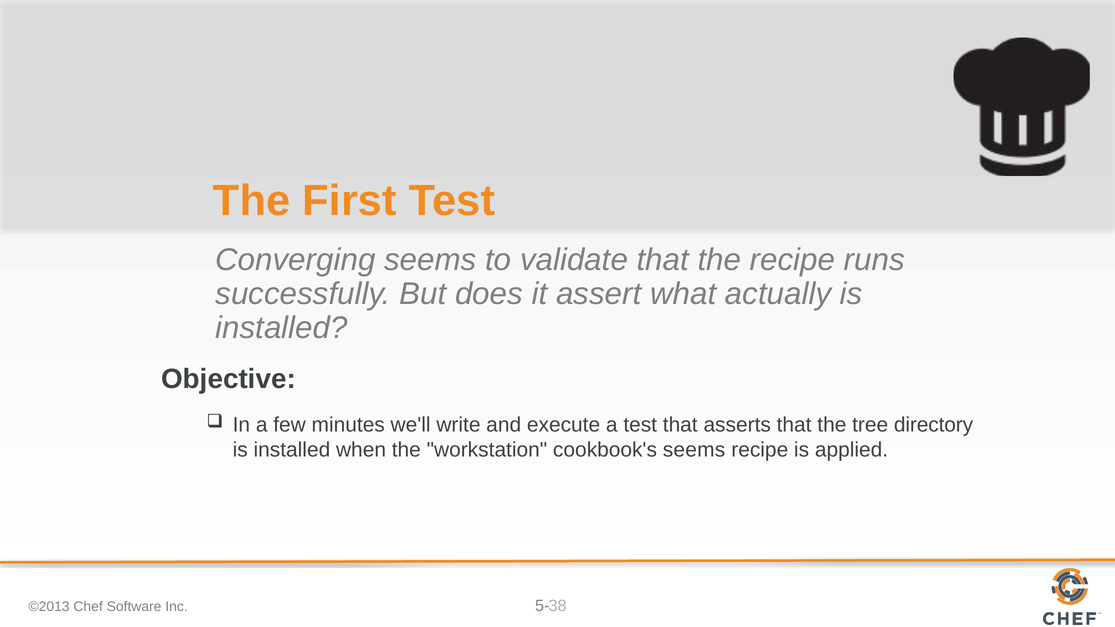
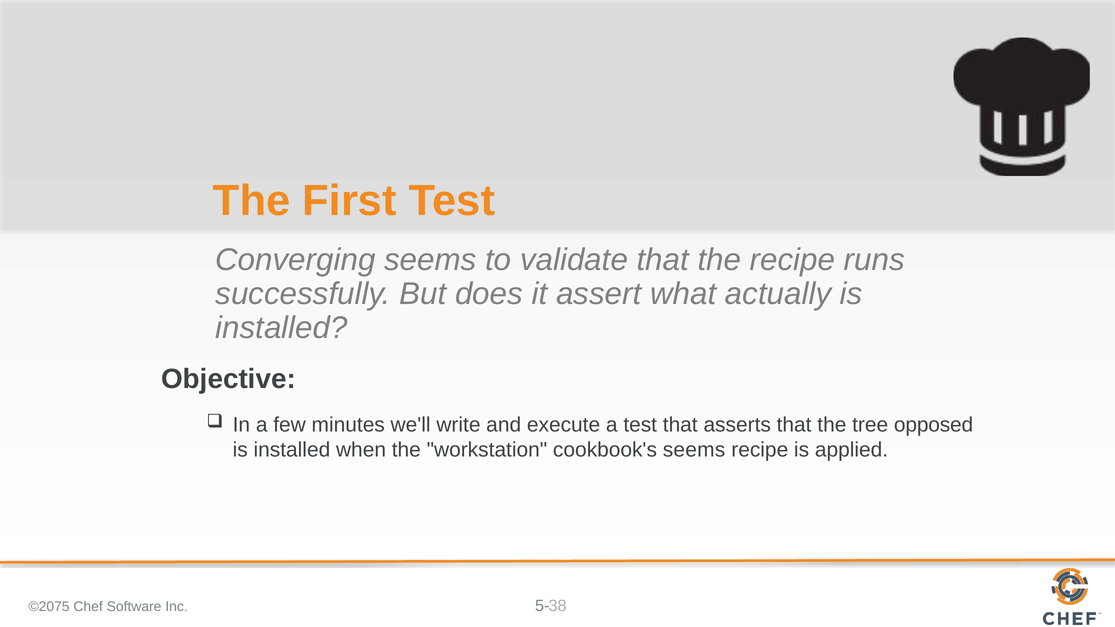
directory: directory -> opposed (934, 425)
©2013: ©2013 -> ©2075 (49, 607)
